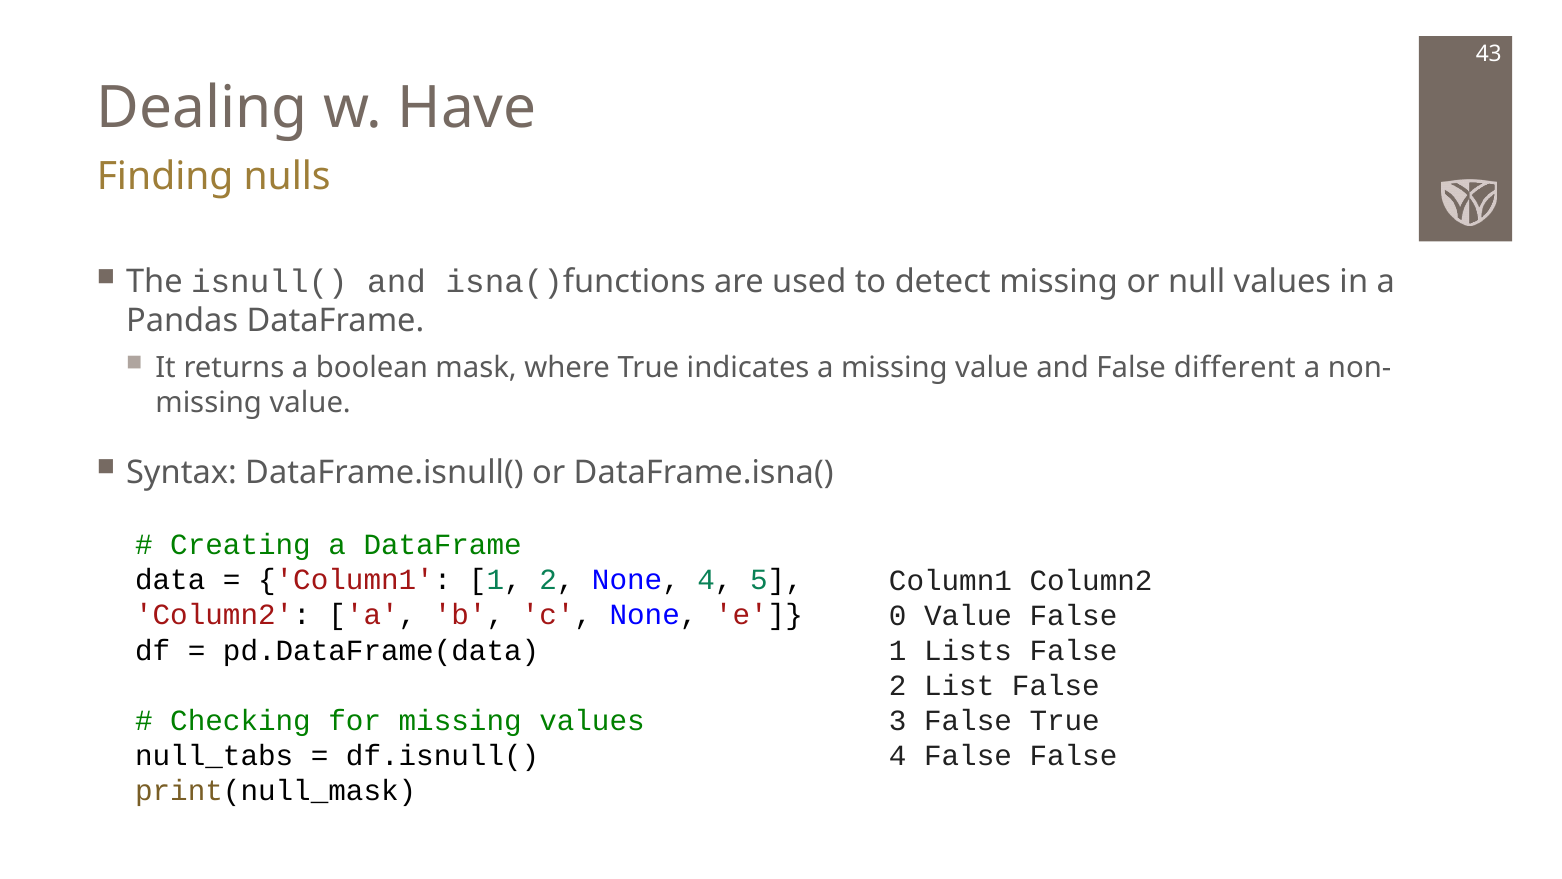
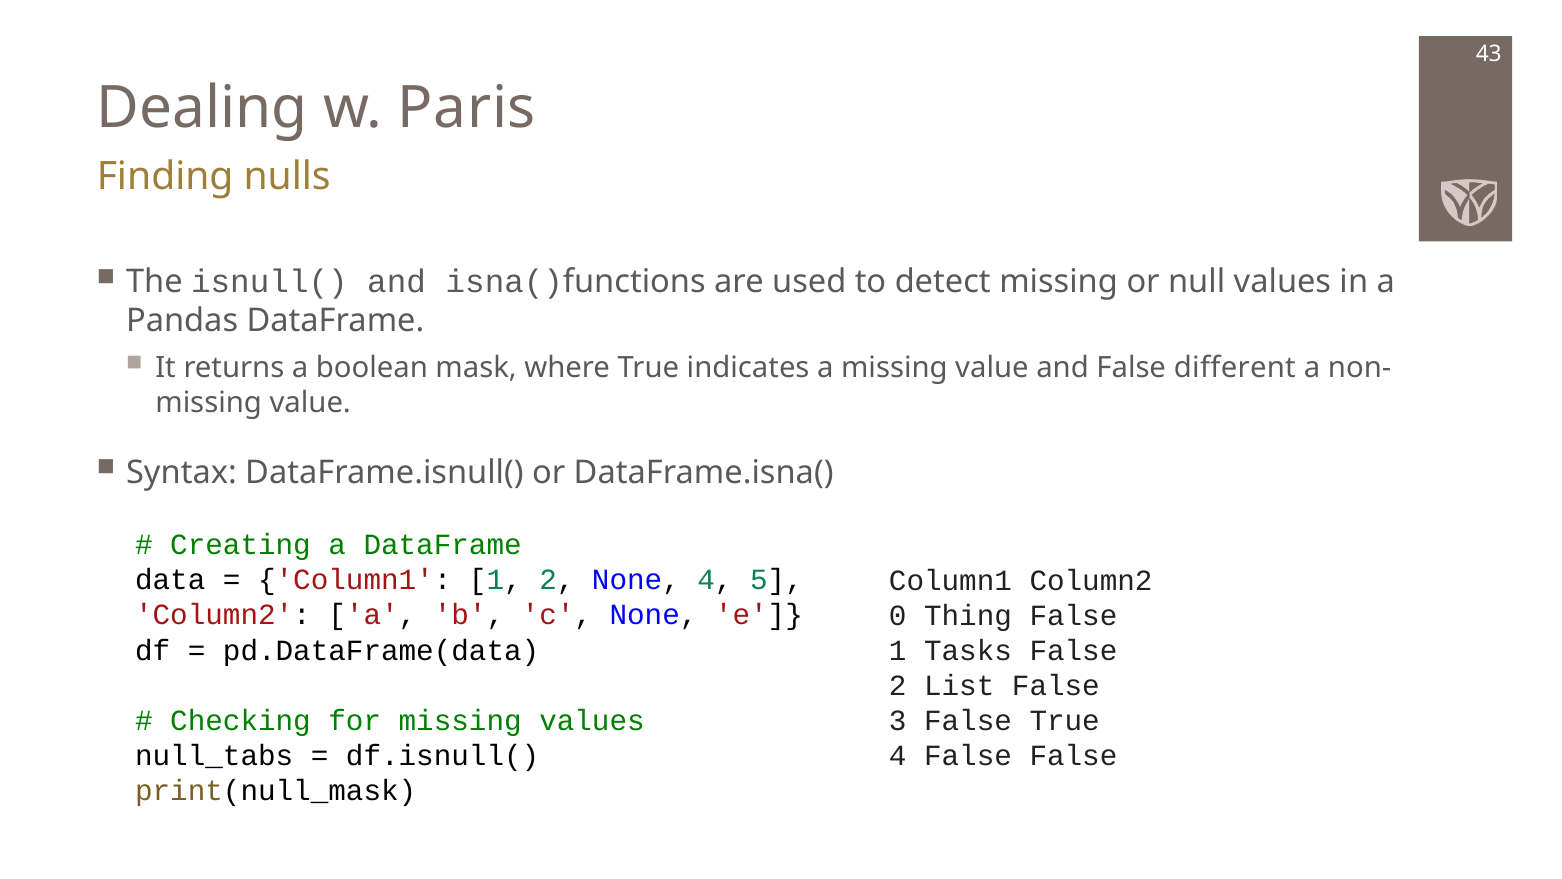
Have: Have -> Paris (467, 108)
0 Value: Value -> Thing (968, 615)
Lists: Lists -> Tasks (968, 650)
